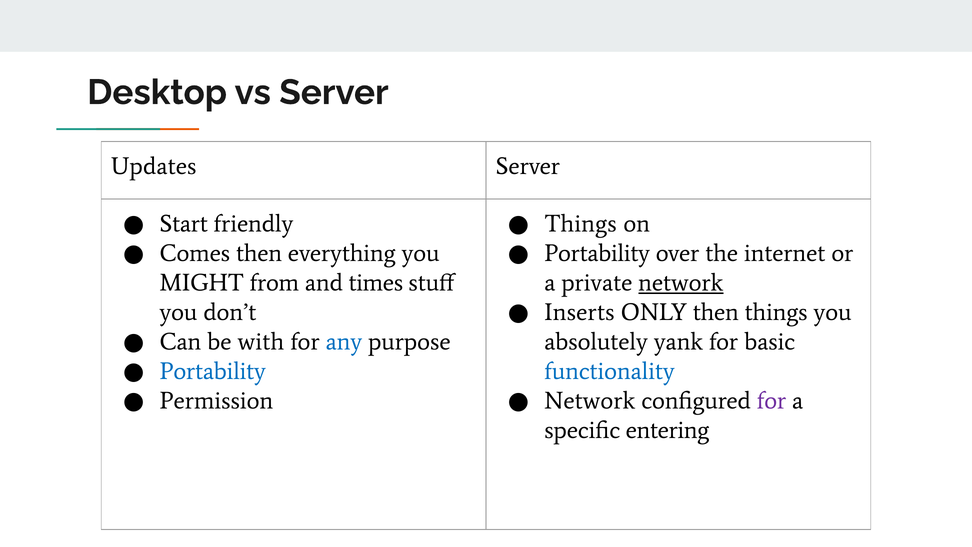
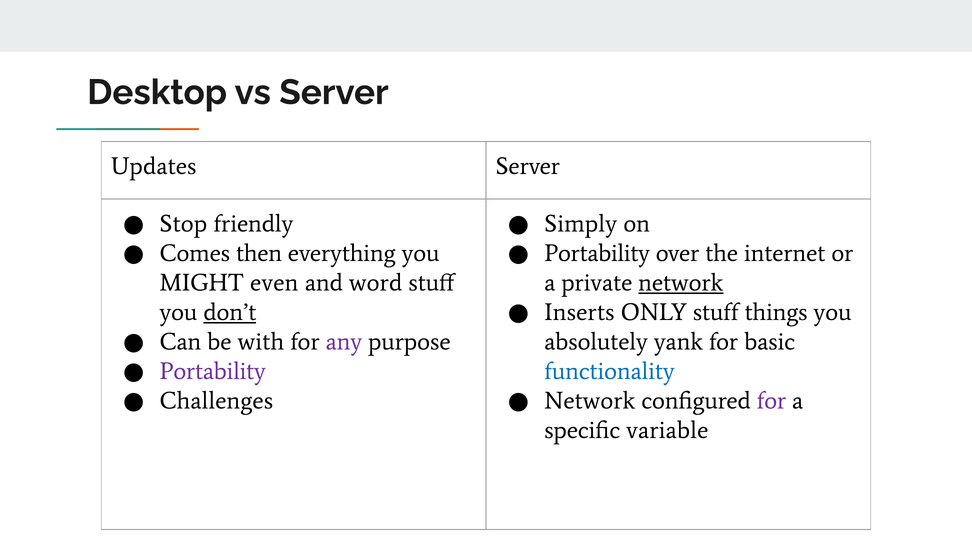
Start: Start -> Stop (183, 224)
Things: Things -> Simply (581, 224)
from: from -> even (274, 283)
times: times -> word (376, 283)
ONLY then: then -> stuff (716, 312)
don’t underline: none -> present (230, 312)
any colour: blue -> purple (344, 342)
Portability colour: blue -> purple (213, 371)
Permission: Permission -> Challenges (216, 400)
entering: entering -> variable (667, 430)
